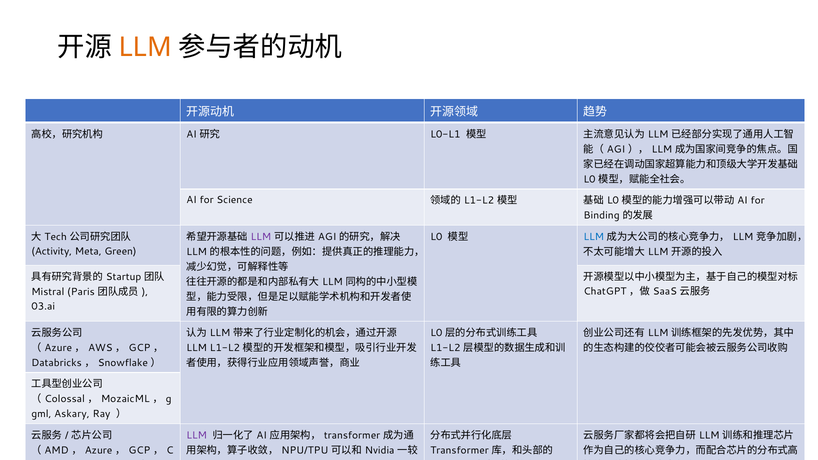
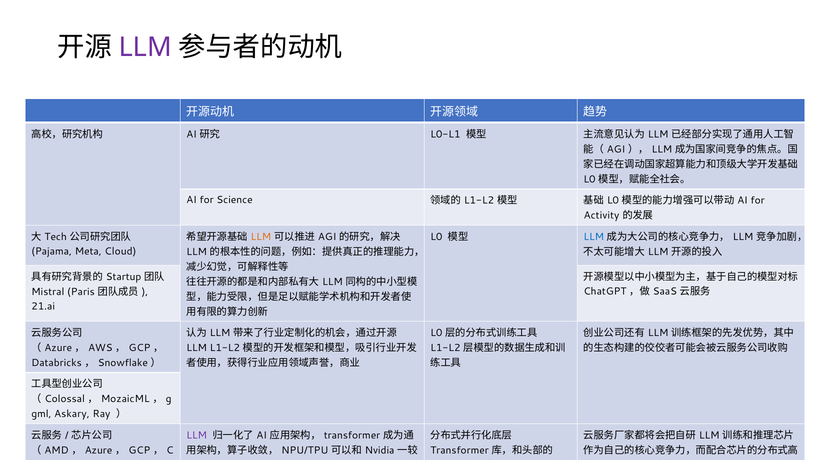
LLM colour: orange -> purple (145, 47)
Binding: Binding -> Activity (602, 216)
LLM colour: purple -> orange (261, 237)
Activity: Activity -> Pajama (52, 251)
Green: Green -> Cloud (120, 251)
03.ai: 03.ai -> 21.ai (43, 306)
